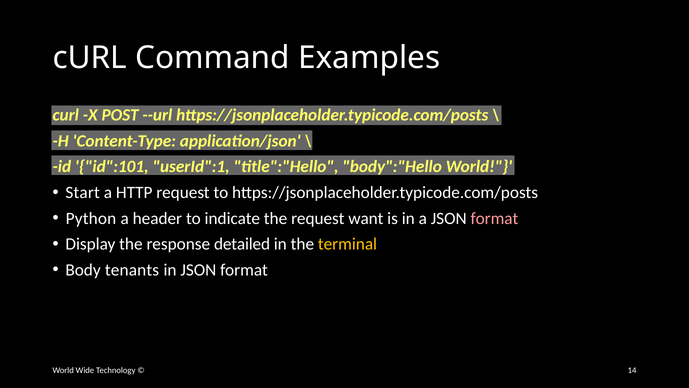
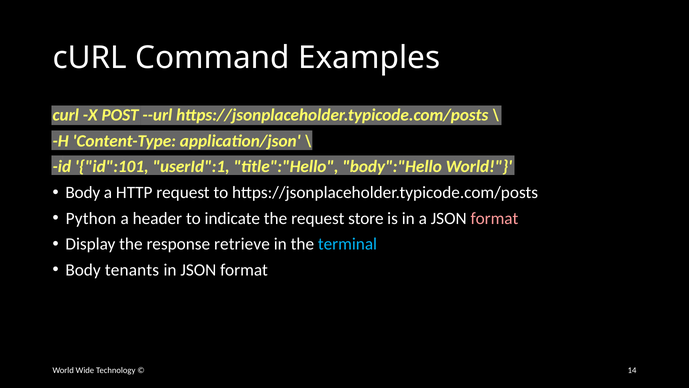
Start: Start -> Body (83, 192)
want: want -> store (366, 218)
detailed: detailed -> retrieve (242, 244)
terminal colour: yellow -> light blue (347, 244)
